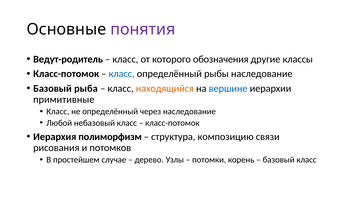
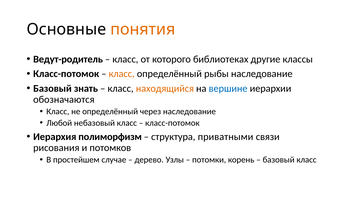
понятия colour: purple -> orange (143, 29)
обозначения: обозначения -> библиотеках (221, 59)
класс colour: blue -> orange (122, 74)
рыба: рыба -> знать (86, 88)
примитивные: примитивные -> обозначаются (64, 99)
композицию: композицию -> приватными (226, 137)
